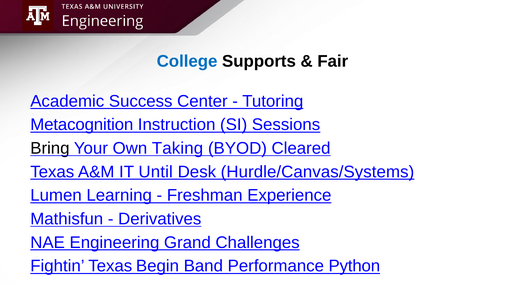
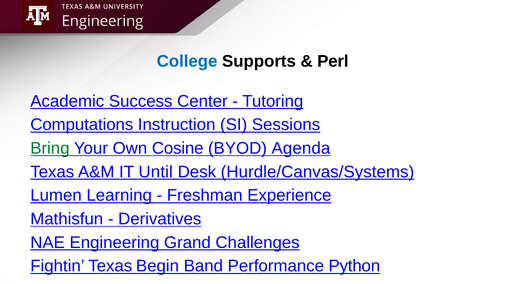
Fair: Fair -> Perl (333, 61)
Metacognition: Metacognition -> Computations (82, 125)
Bring colour: black -> green (50, 148)
Taking: Taking -> Cosine (178, 148)
Cleared: Cleared -> Agenda (301, 148)
